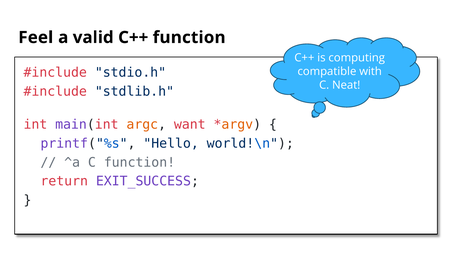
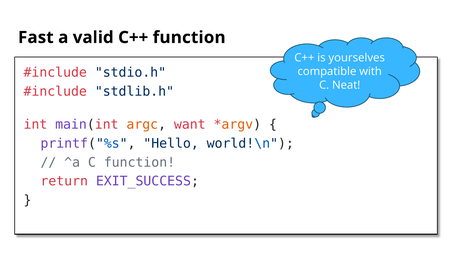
Feel: Feel -> Fast (36, 37)
computing: computing -> yourselves (357, 58)
